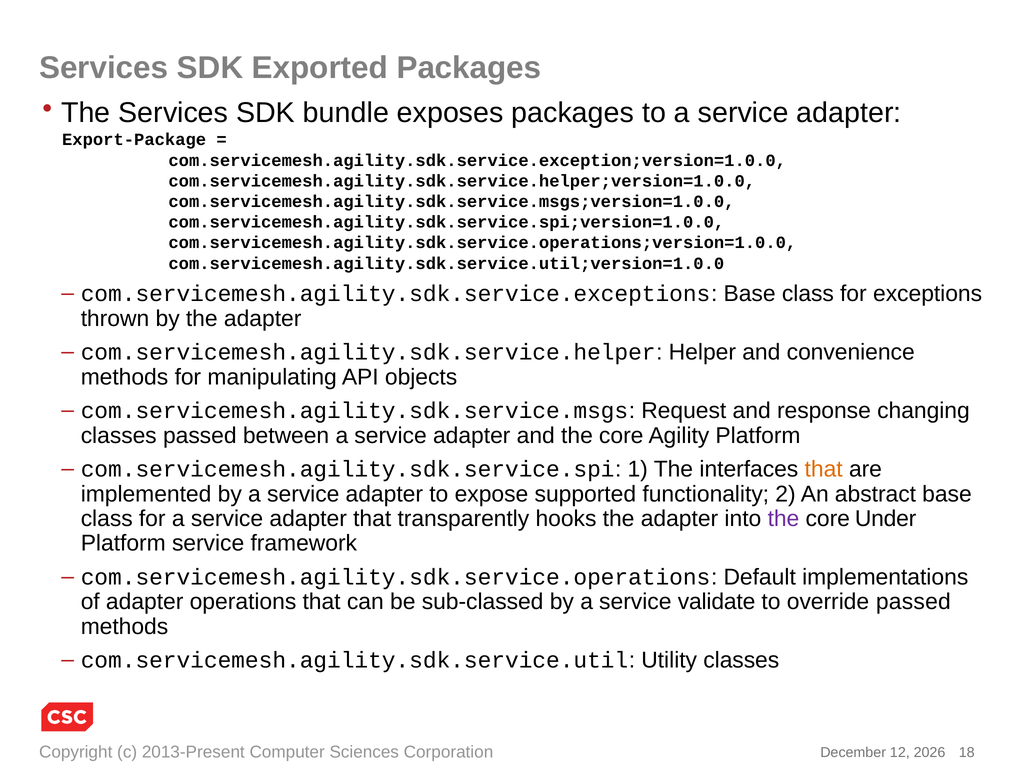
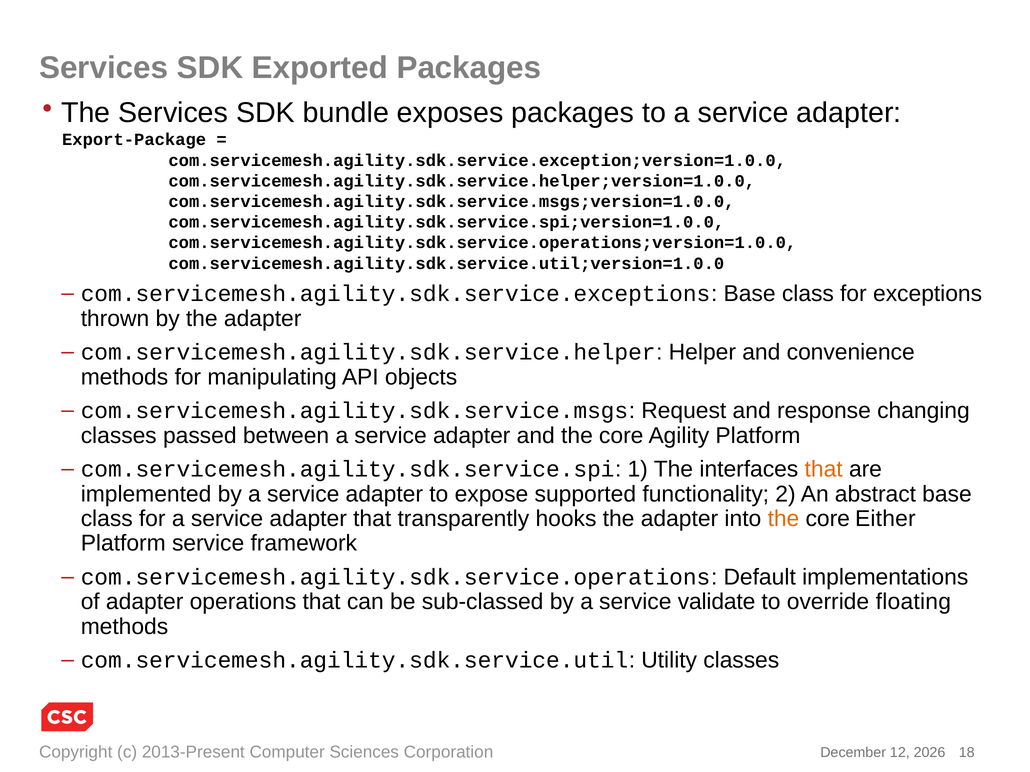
the colour: purple -> orange (783, 519)
Under: Under -> Either (885, 519)
override passed: passed -> floating (913, 602)
